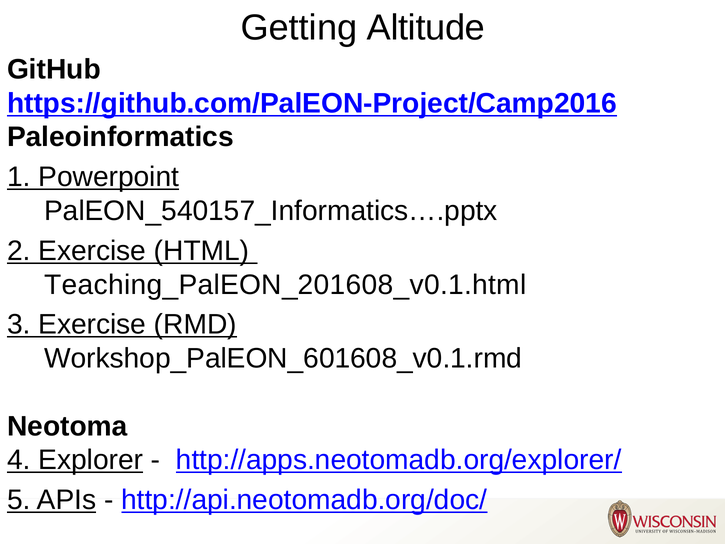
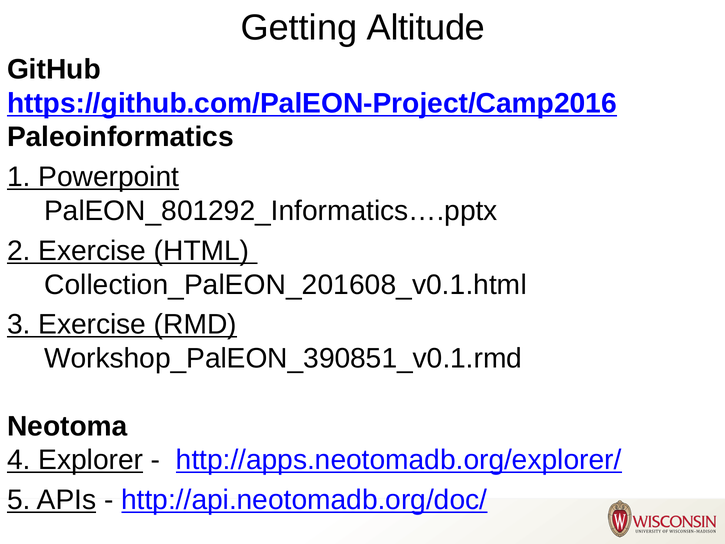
PalEON_540157_Informatics….pptx: PalEON_540157_Informatics….pptx -> PalEON_801292_Informatics….pptx (271, 211)
Teaching_PalEON_201608_v0.1.html: Teaching_PalEON_201608_v0.1.html -> Collection_PalEON_201608_v0.1.html (285, 285)
Workshop_PalEON_601608_v0.1.rmd: Workshop_PalEON_601608_v0.1.rmd -> Workshop_PalEON_390851_v0.1.rmd (283, 358)
